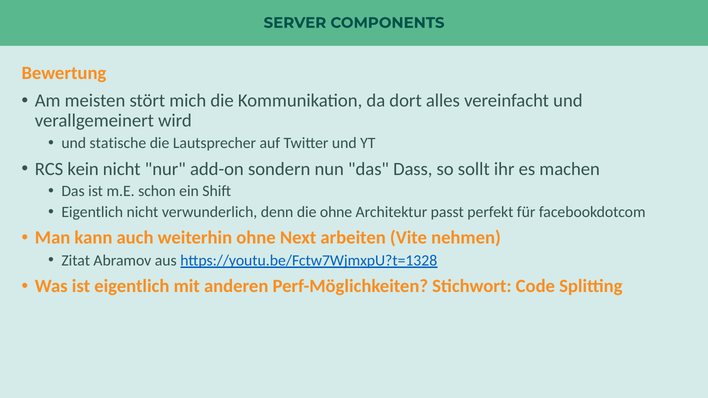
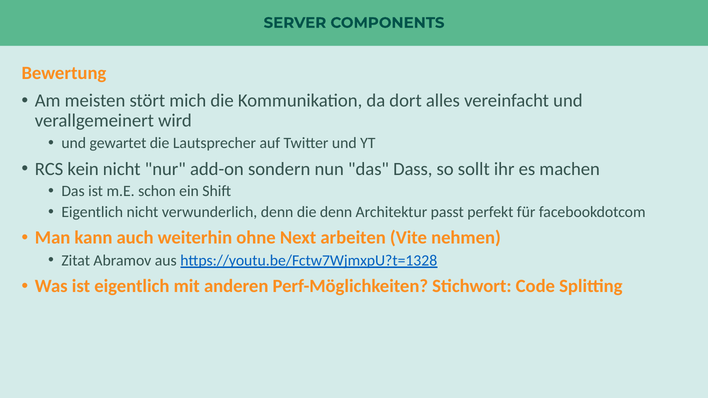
statische: statische -> gewartet (118, 143)
die ohne: ohne -> denn (336, 212)
